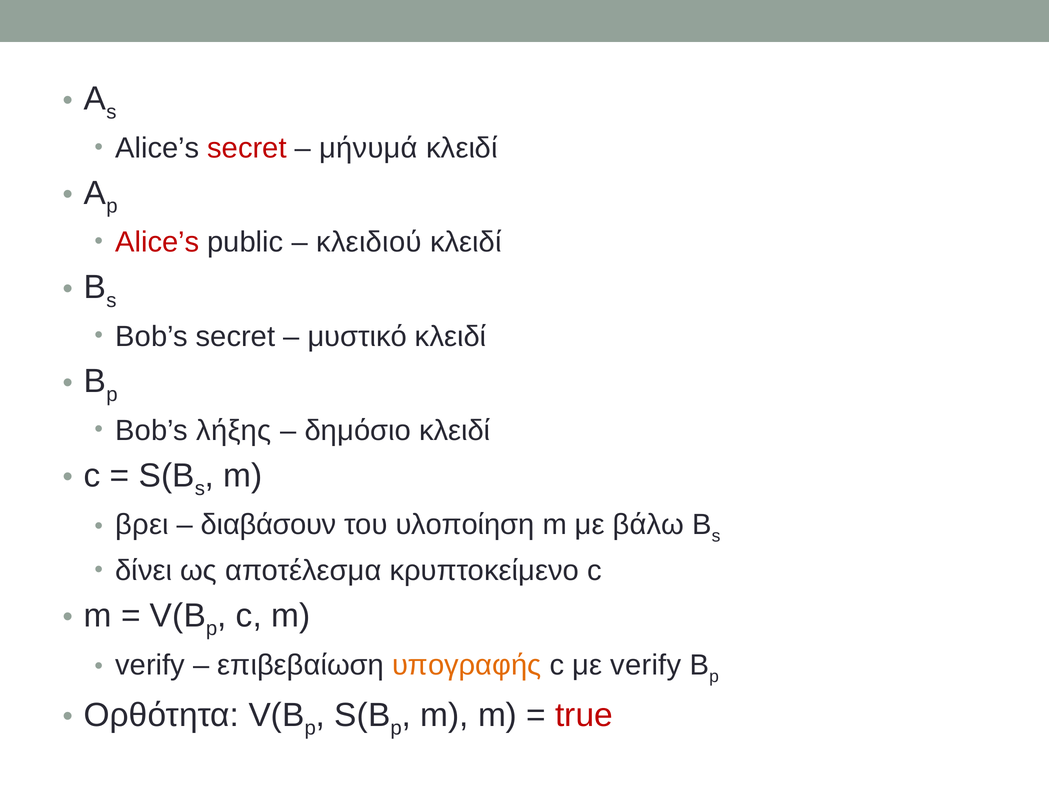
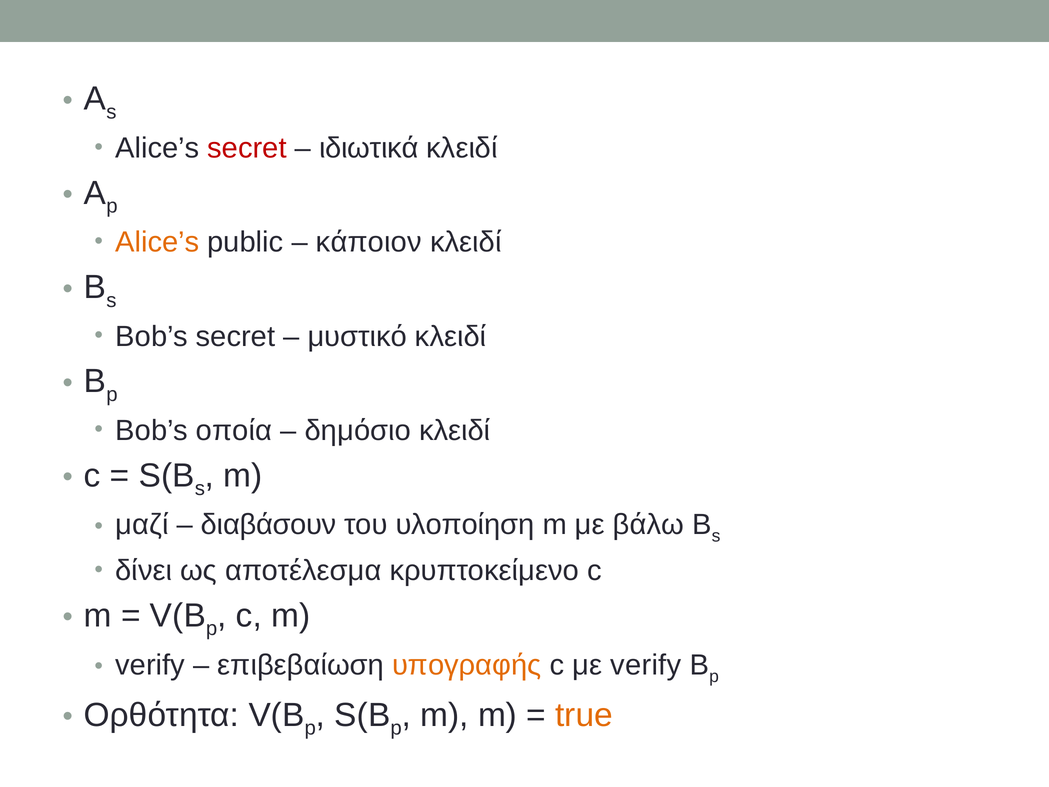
μήνυμά: μήνυμά -> ιδιωτικά (369, 148)
Alice’s colour: red -> orange (157, 242)
κλειδιού: κλειδιού -> κάποιον (369, 242)
λήξης: λήξης -> οποία (234, 431)
βρει: βρει -> μαζί (142, 525)
true colour: red -> orange (584, 715)
